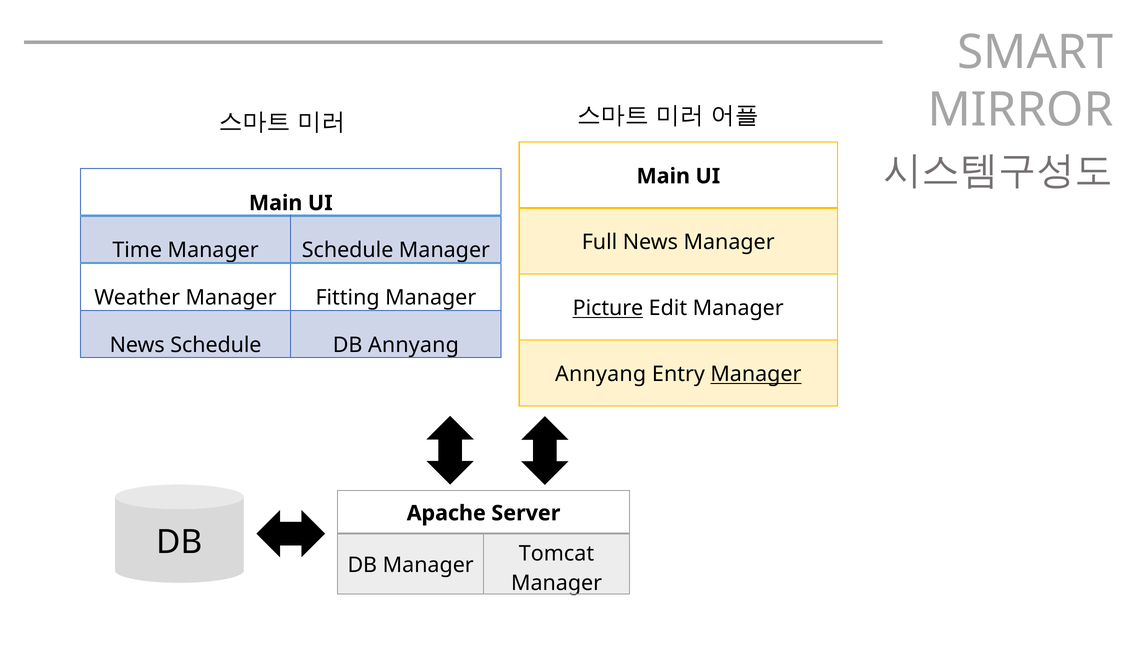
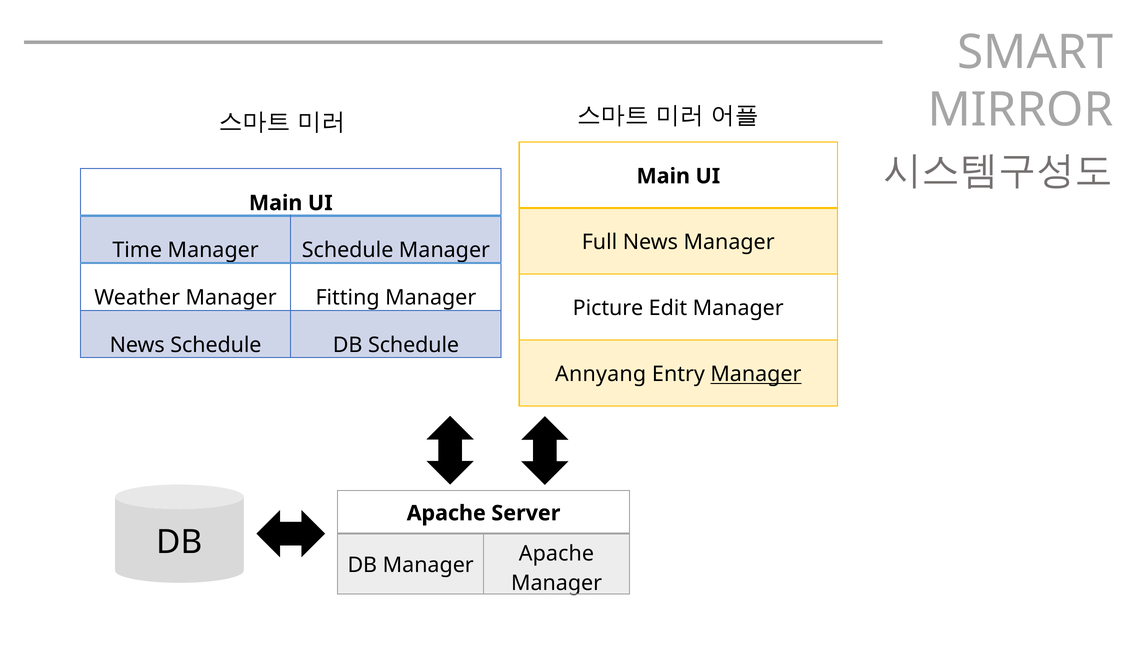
Picture underline: present -> none (608, 308)
DB Annyang: Annyang -> Schedule (414, 345)
Tomcat: Tomcat -> Apache (556, 553)
